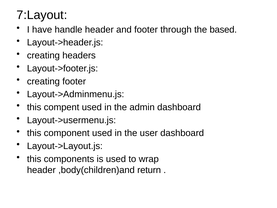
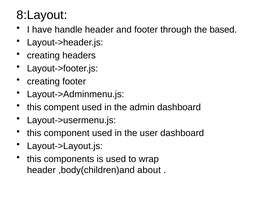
7:Layout: 7:Layout -> 8:Layout (42, 15)
return: return -> about (149, 170)
